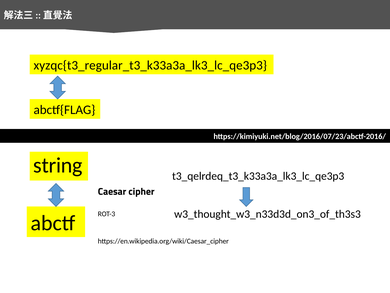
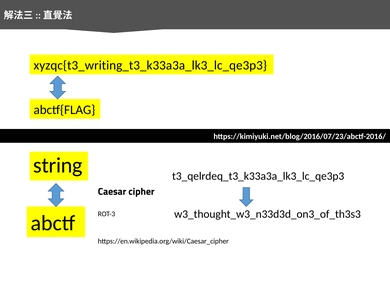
xyzqc{t3_regular_t3_k33a3a_lk3_lc_qe3p3: xyzqc{t3_regular_t3_k33a3a_lk3_lc_qe3p3 -> xyzqc{t3_writing_t3_k33a3a_lk3_lc_qe3p3 (150, 65)
